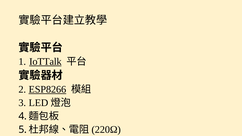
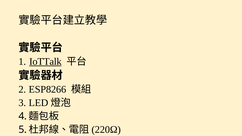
ESP8266 underline: present -> none (47, 90)
